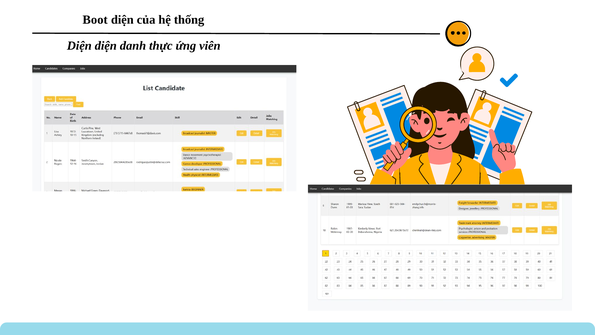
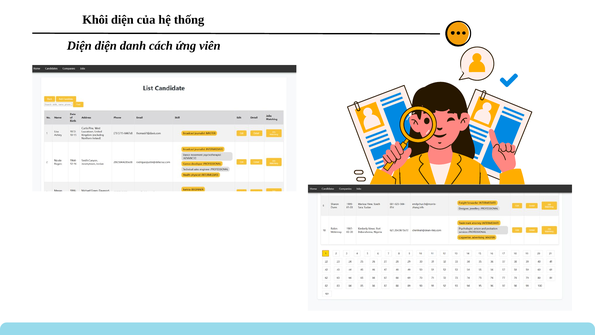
Boot: Boot -> Khôi (95, 20)
thực: thực -> cách (161, 46)
